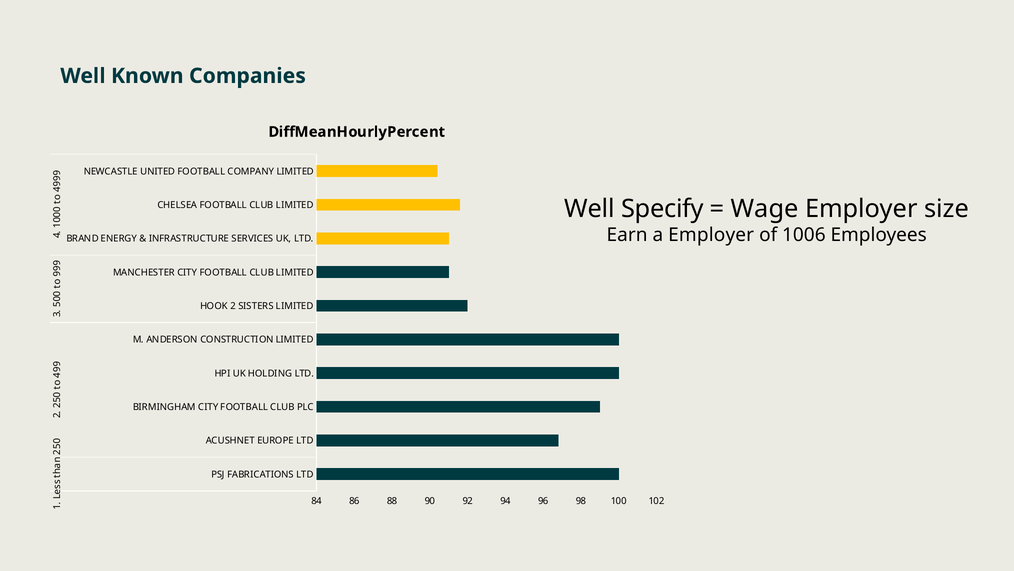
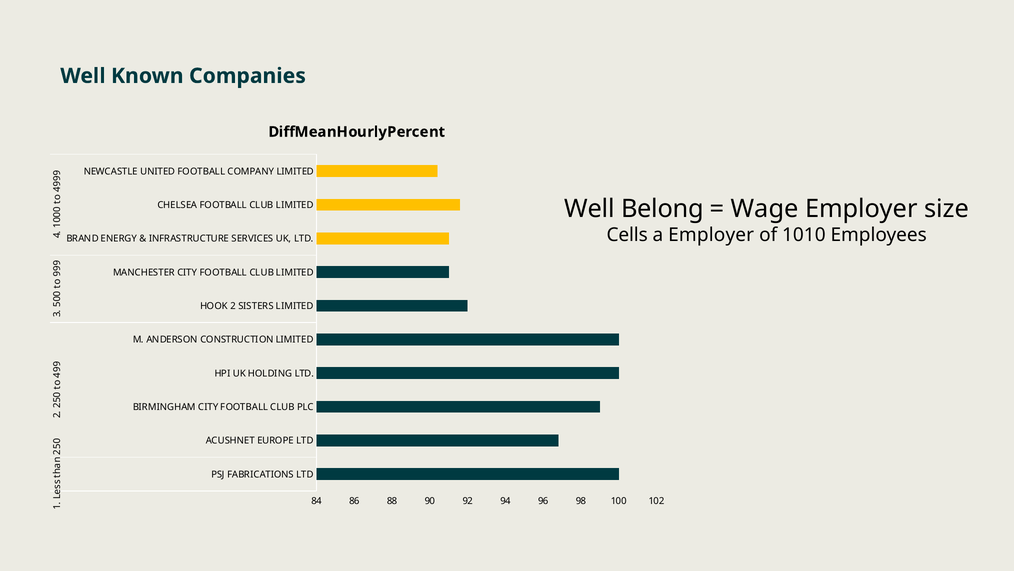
Specify: Specify -> Belong (662, 208)
Earn: Earn -> Cells (627, 235)
1006: 1006 -> 1010 (804, 235)
